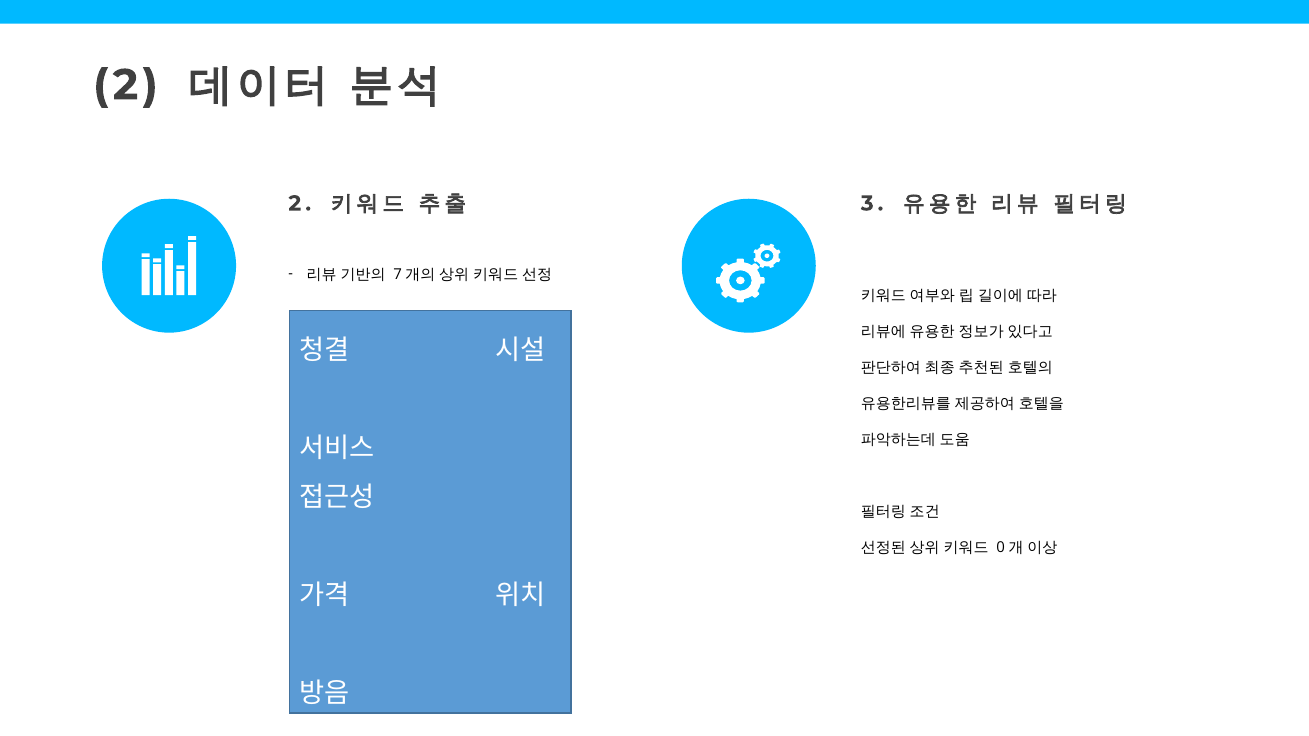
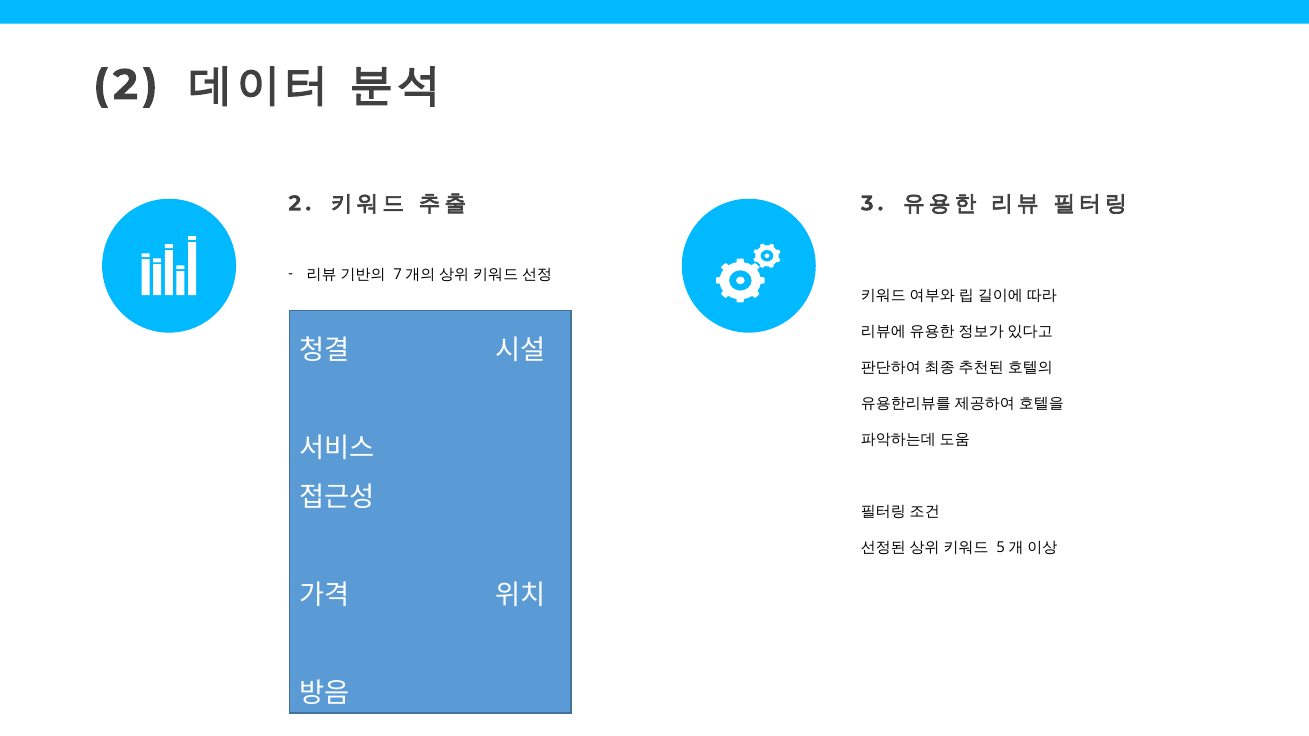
0: 0 -> 5 (1001, 547)
